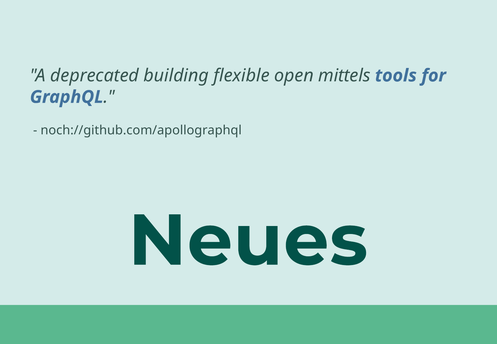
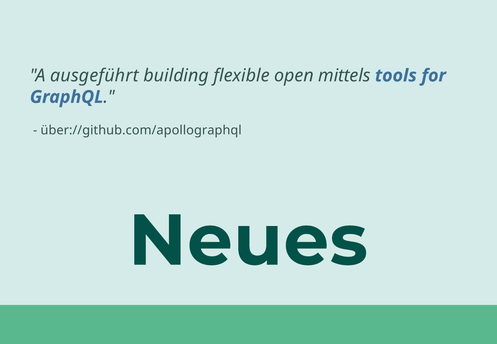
deprecated: deprecated -> ausgeführt (94, 76)
noch://github.com/apollographql: noch://github.com/apollographql -> über://github.com/apollographql (141, 130)
